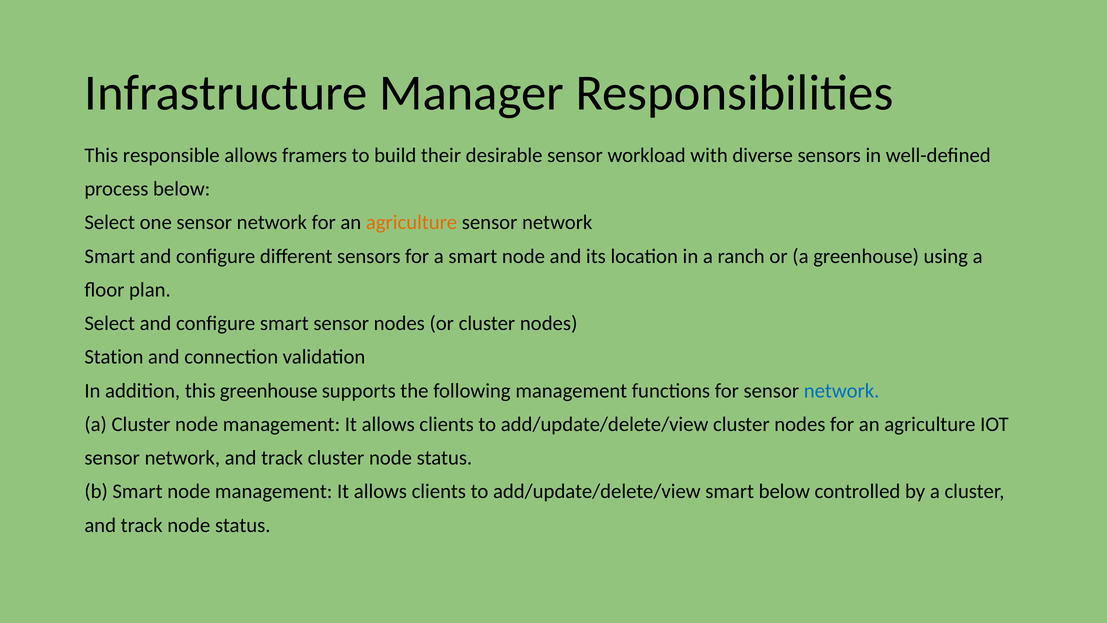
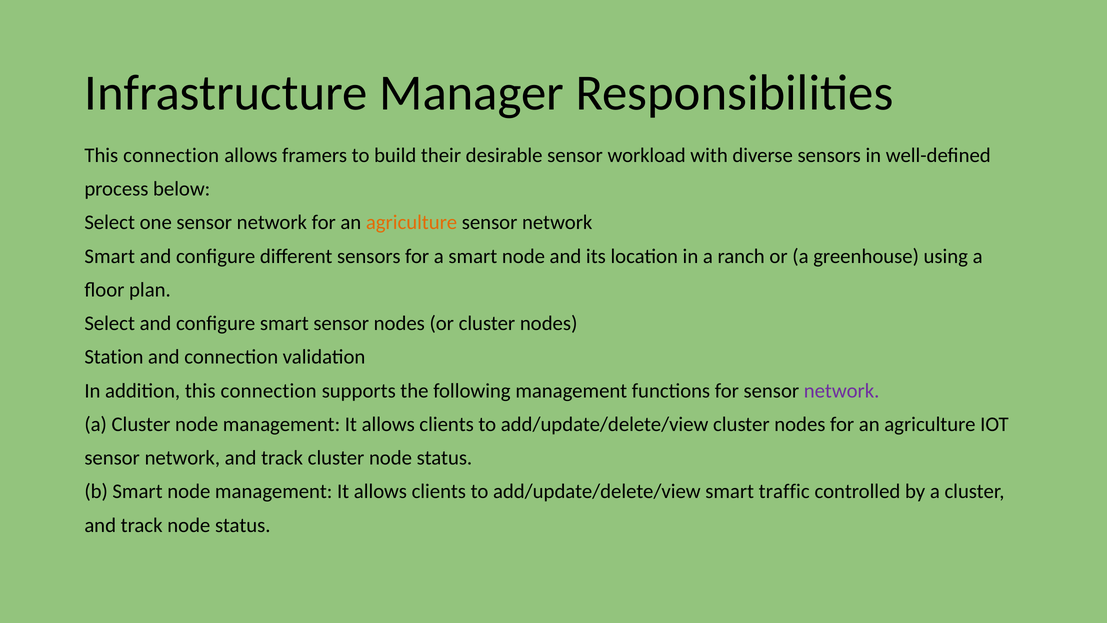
responsible: responsible -> connection (171, 155)
addition this greenhouse: greenhouse -> connection (269, 390)
network colour: blue -> purple (842, 390)
smart below: below -> traffic (784, 491)
